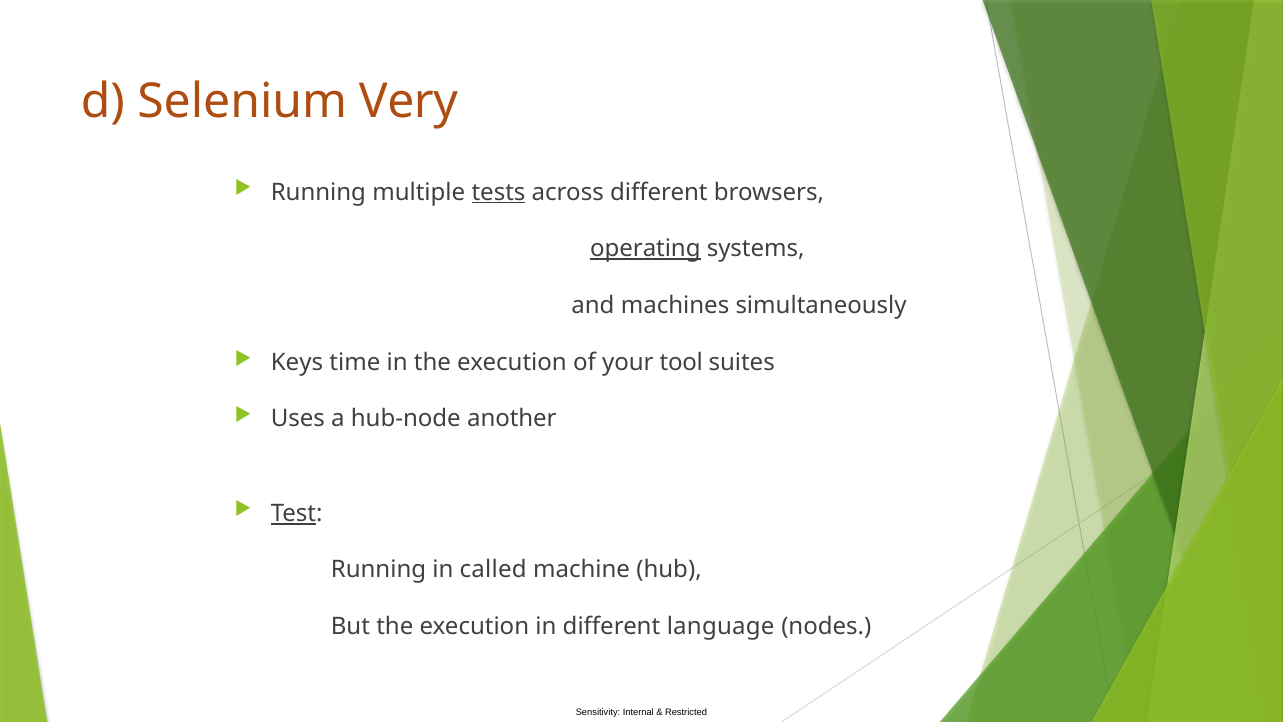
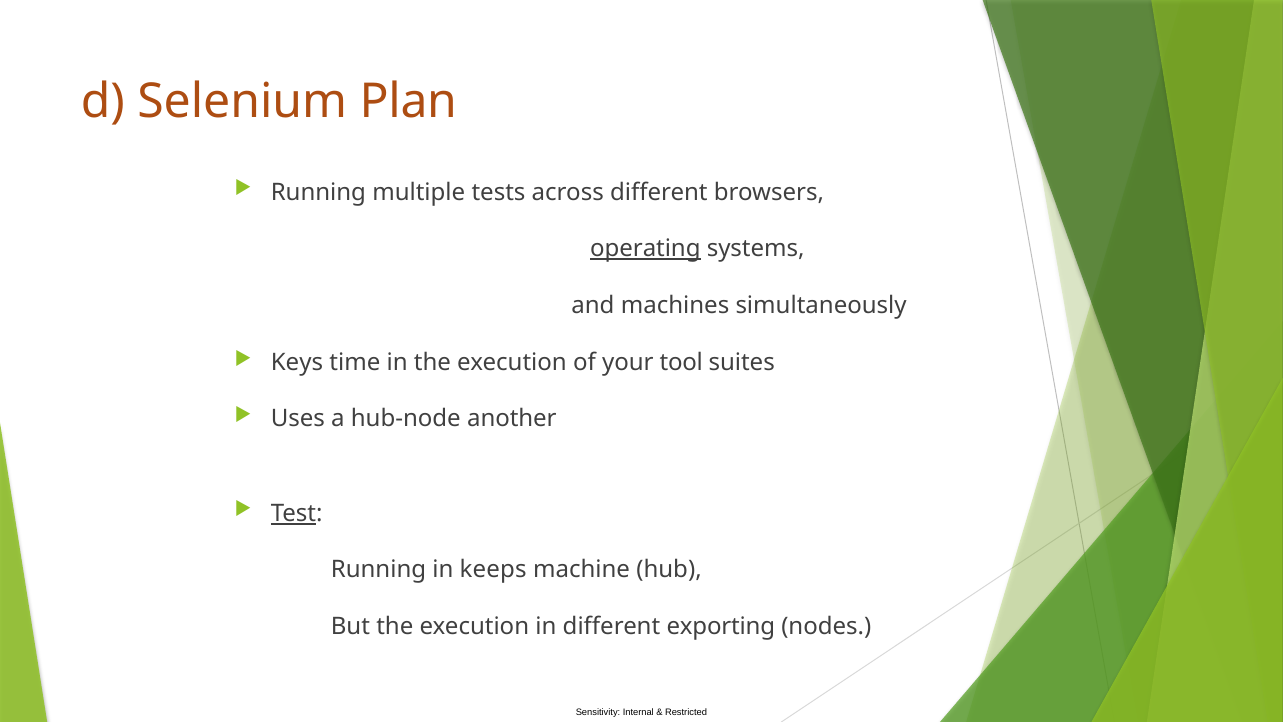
Very: Very -> Plan (408, 101)
tests underline: present -> none (499, 192)
called: called -> keeps (493, 570)
language: language -> exporting (721, 626)
